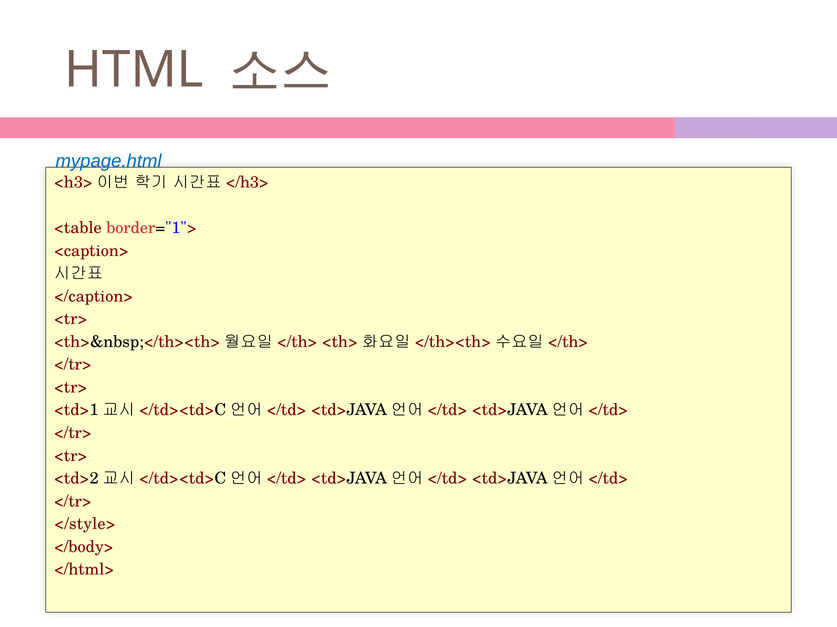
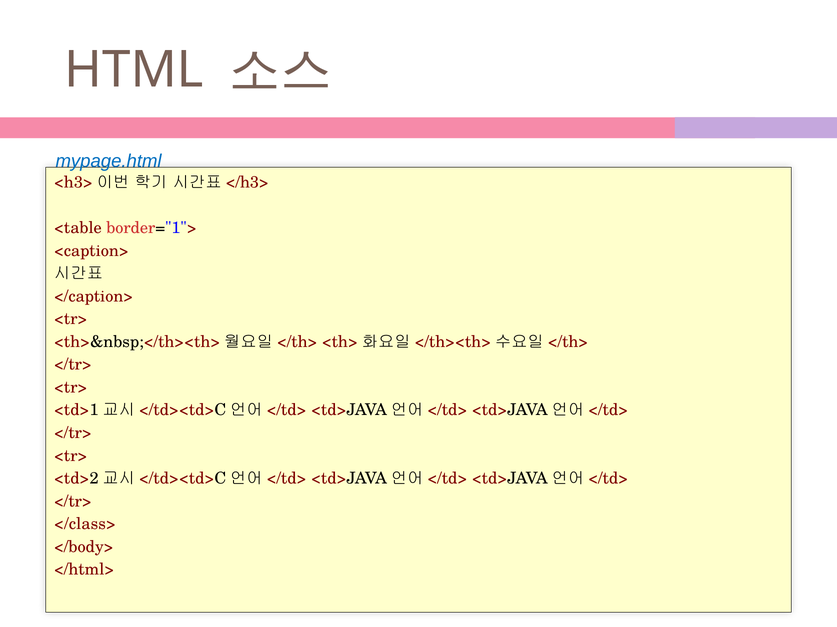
</style>: </style> -> </class> (85, 525)
